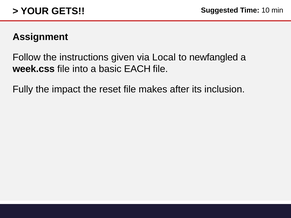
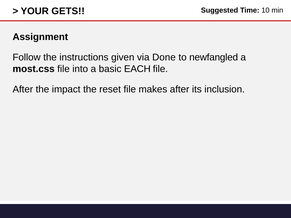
Local: Local -> Done (164, 57)
week.css: week.css -> most.css (34, 69)
Fully: Fully -> After (23, 89)
